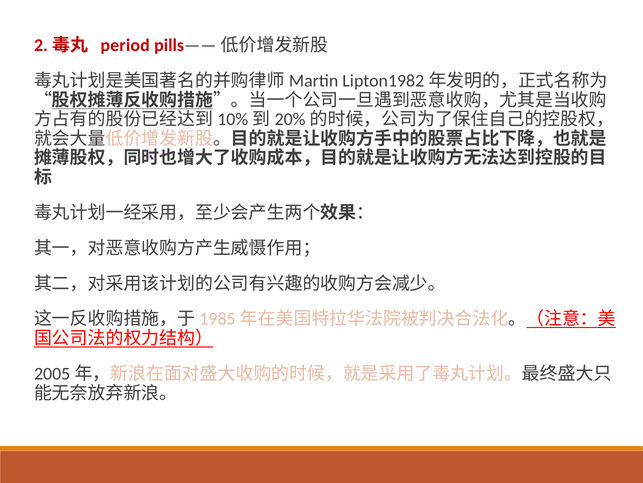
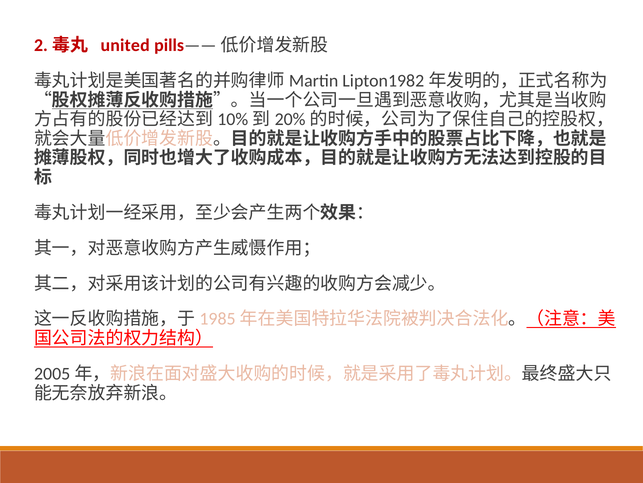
period: period -> united (125, 45)
